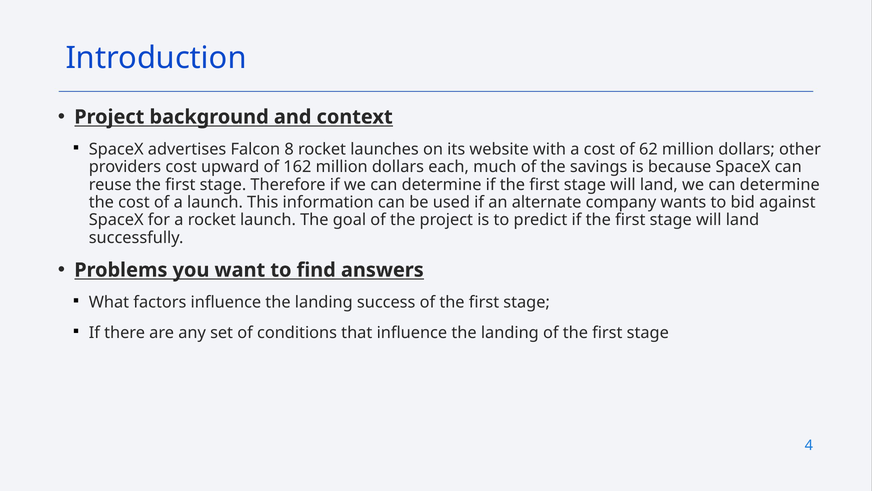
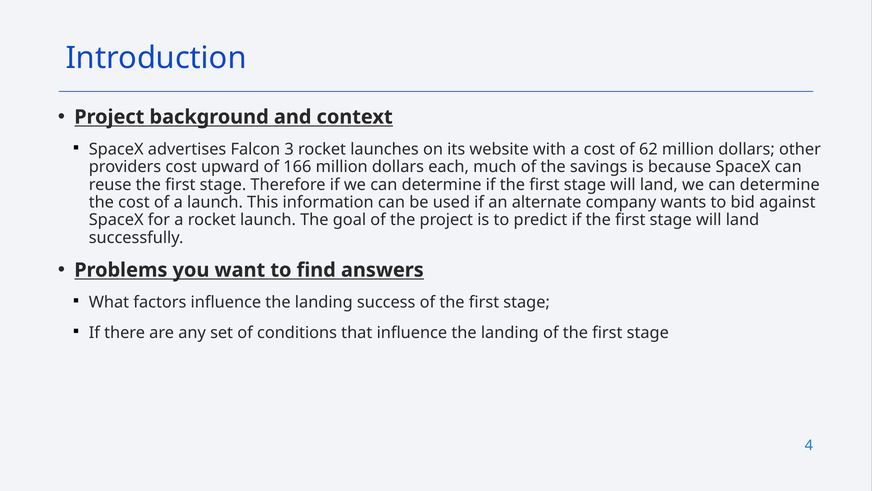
8: 8 -> 3 (289, 149)
162: 162 -> 166 (297, 167)
